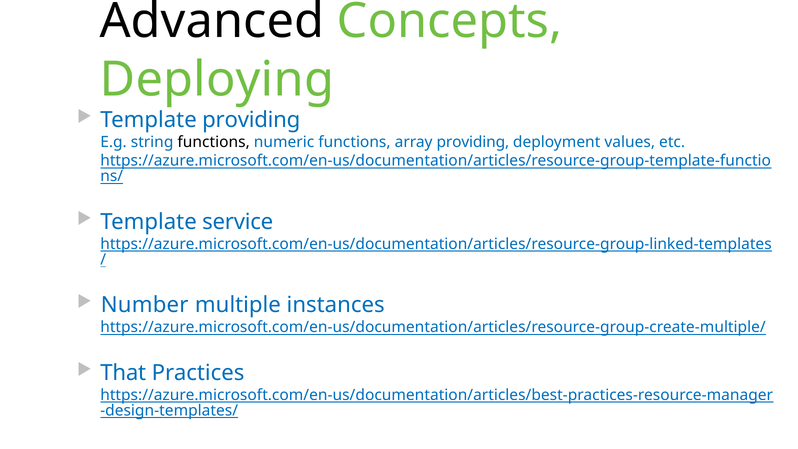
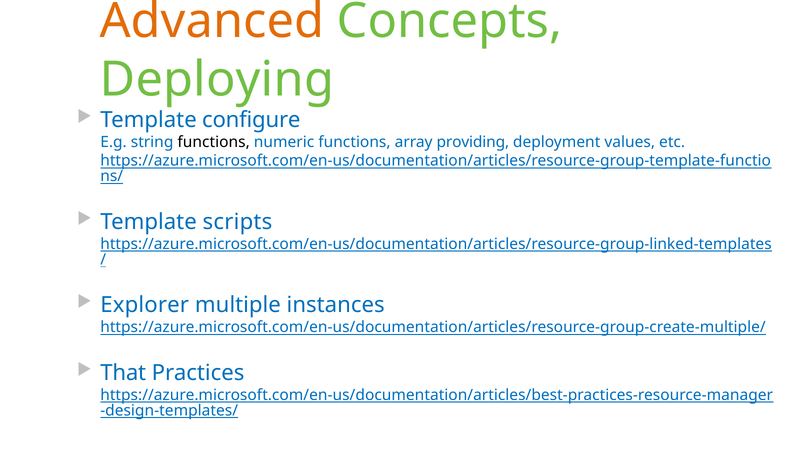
Advanced colour: black -> orange (212, 21)
Template providing: providing -> configure (251, 120)
service: service -> scripts (237, 222)
Number: Number -> Explorer (145, 305)
